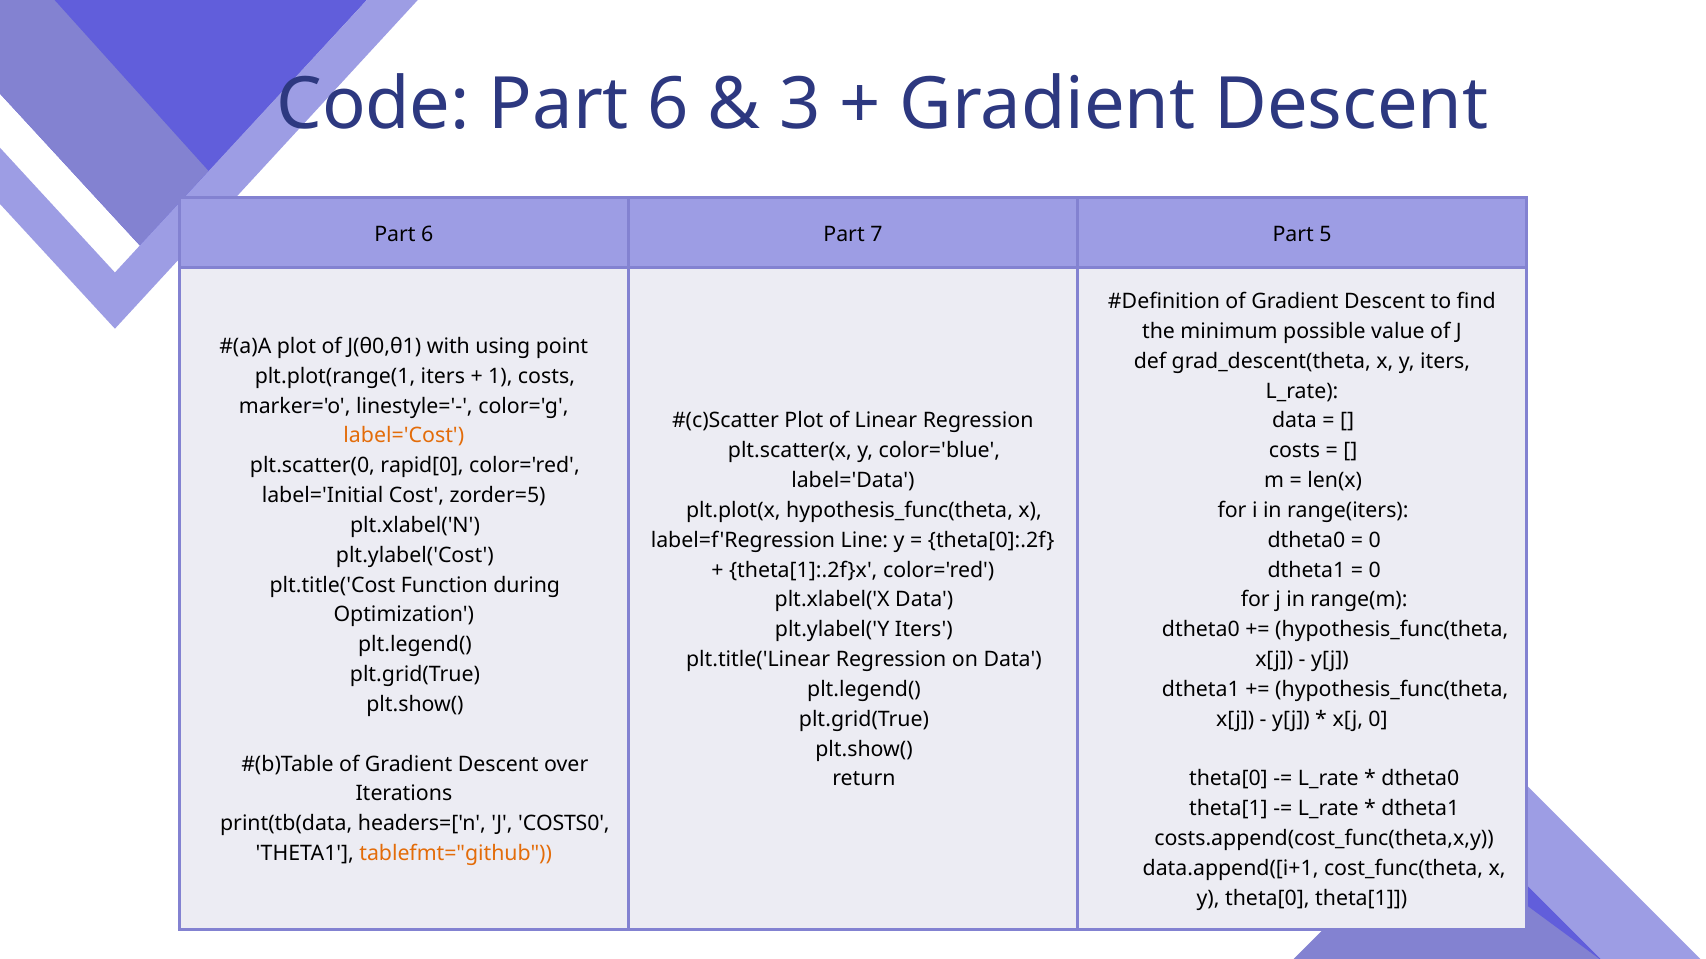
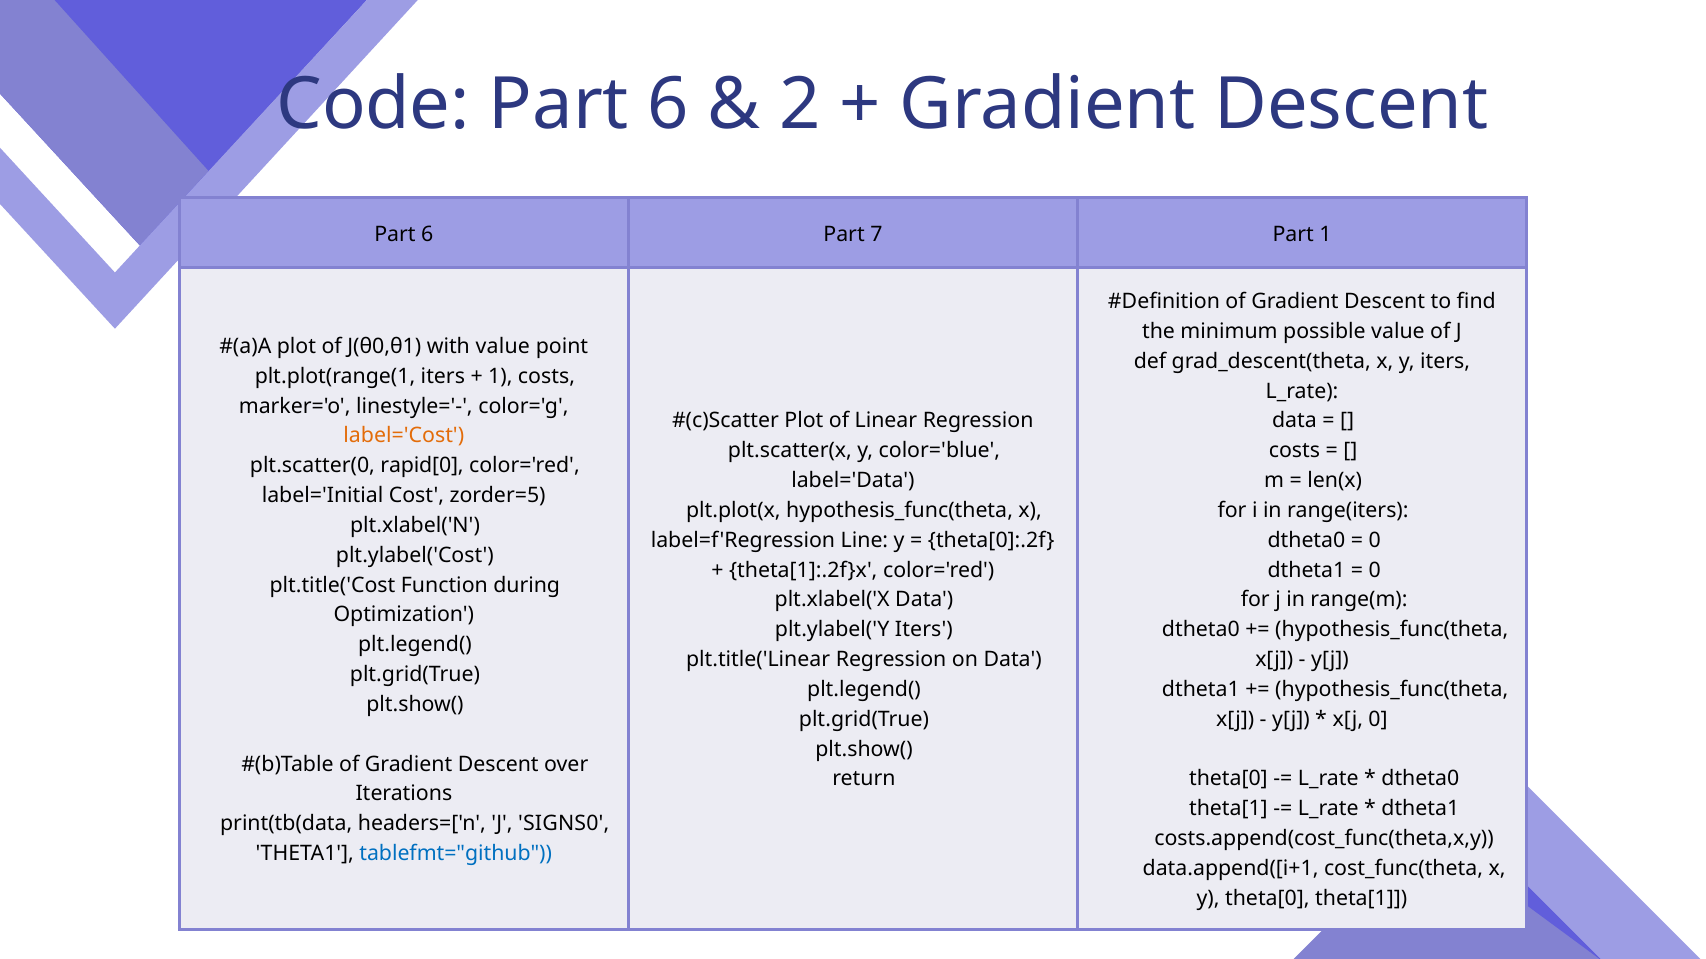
3: 3 -> 2 (800, 105)
Part 5: 5 -> 1 (1325, 234)
with using: using -> value (503, 347)
COSTS0: COSTS0 -> SIGNS0 (564, 824)
tablefmt="github colour: orange -> blue (456, 854)
